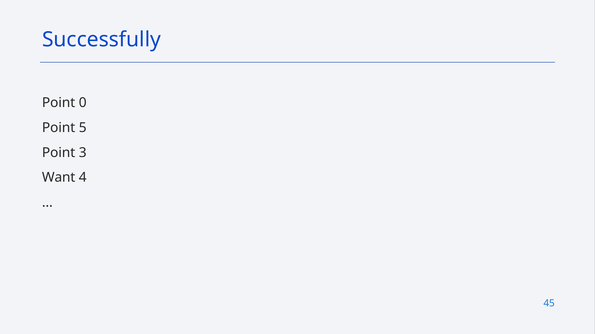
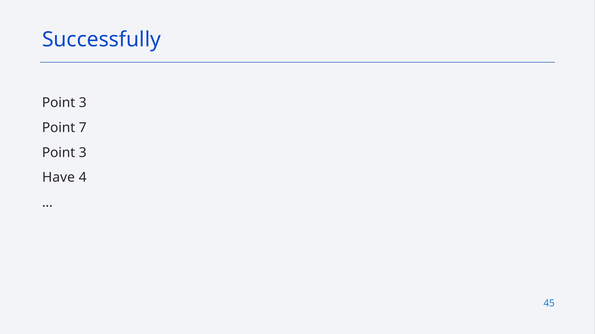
0: 0 -> 3 (83, 103)
5: 5 -> 7 (83, 128)
Want: Want -> Have (59, 178)
